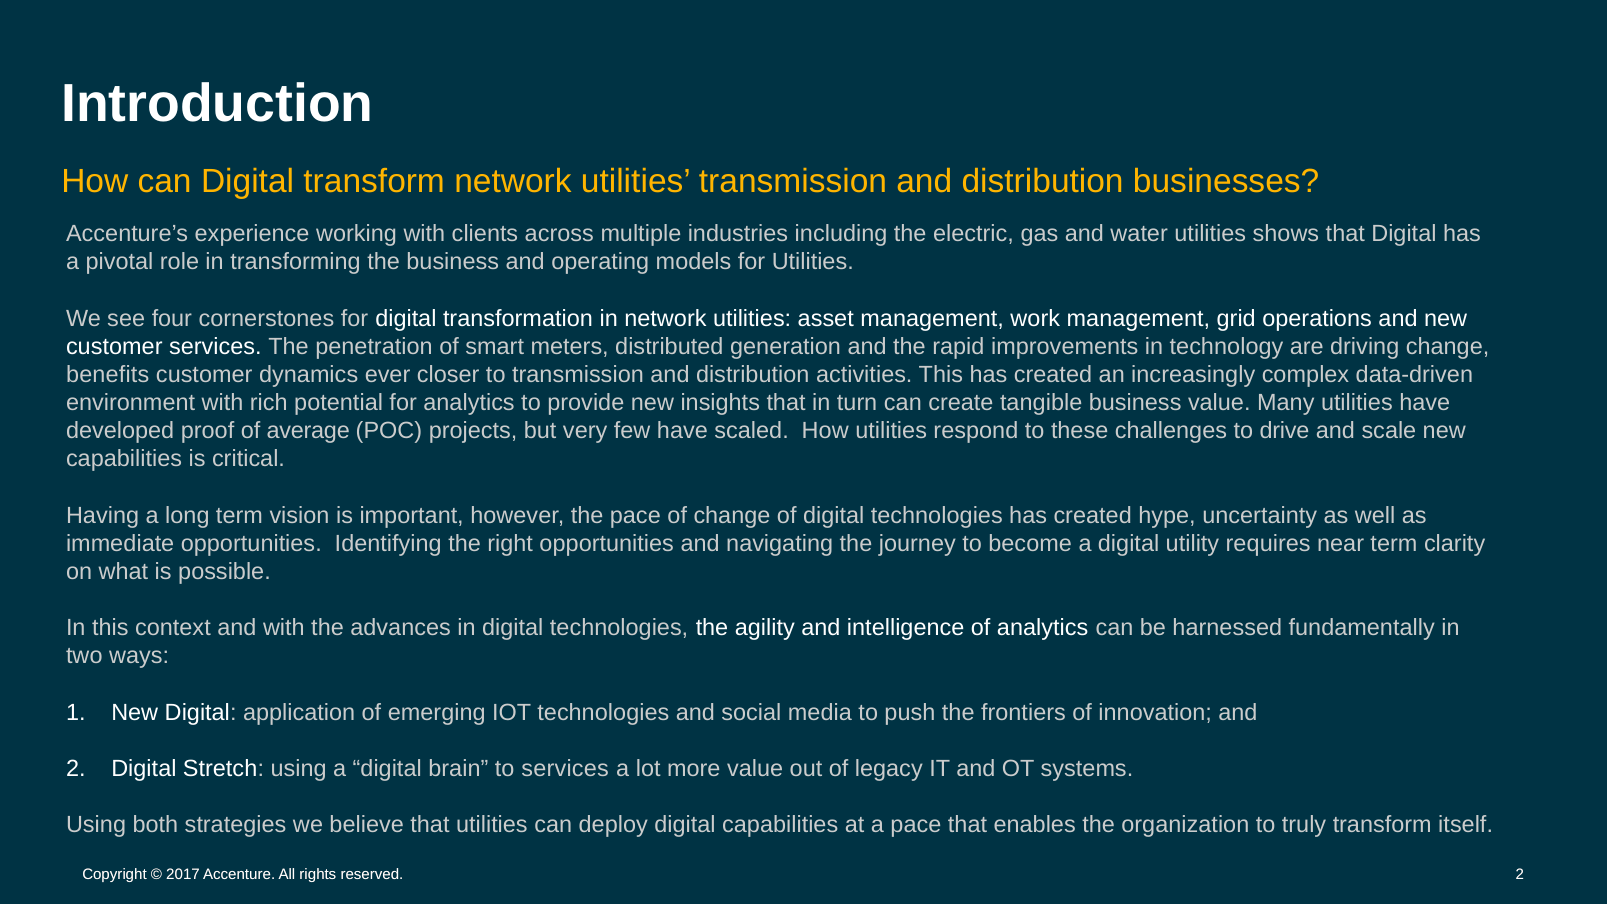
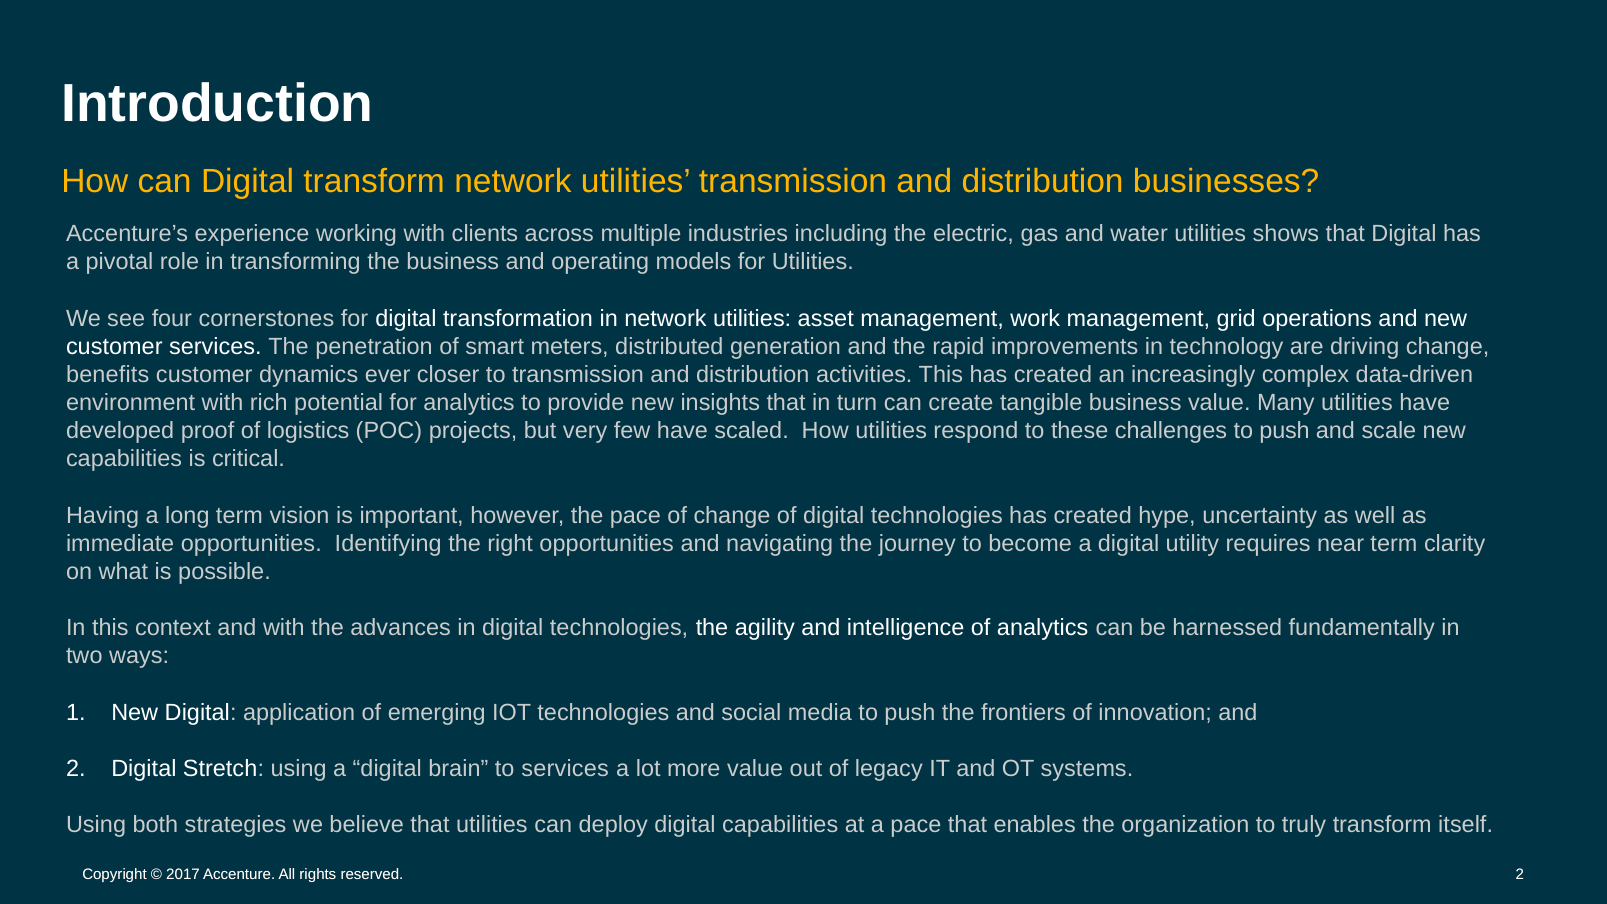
average: average -> logistics (308, 431)
challenges to drive: drive -> push (1285, 431)
